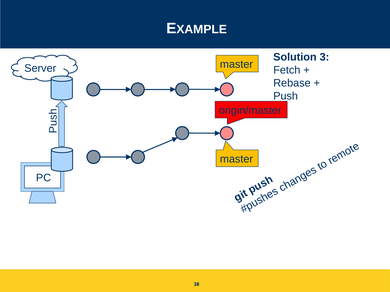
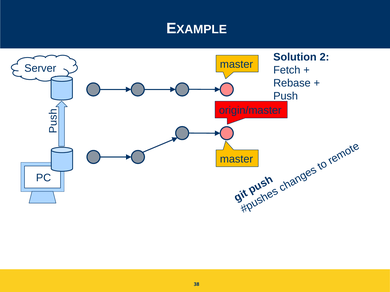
3: 3 -> 2 (324, 57)
